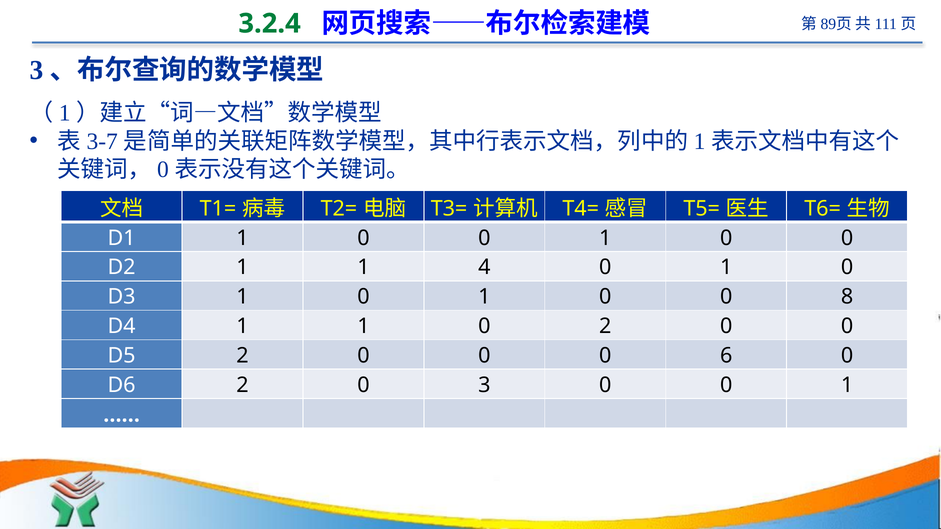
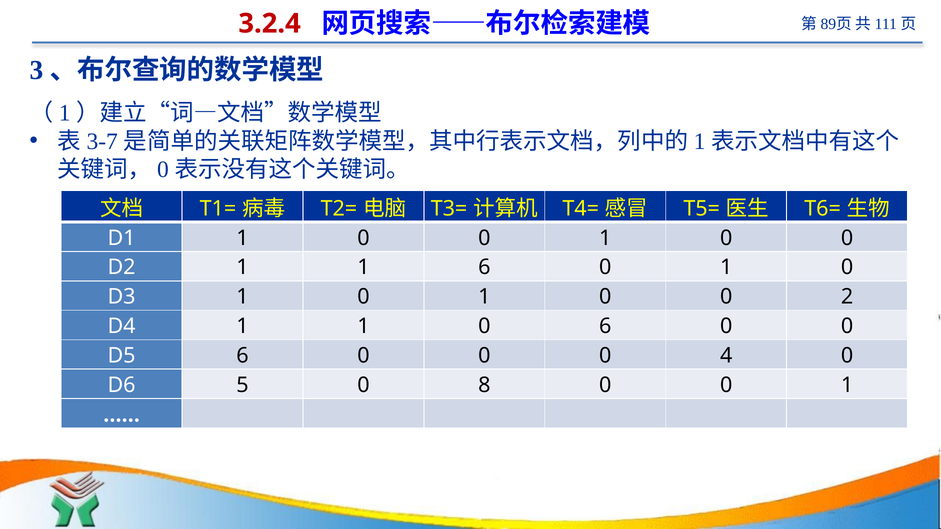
3.2.4 colour: green -> red (270, 24)
1 4: 4 -> 6 (484, 268)
8: 8 -> 2 (847, 297)
0 2: 2 -> 6 (605, 326)
D5 2: 2 -> 6 (243, 356)
6: 6 -> 4 (726, 356)
D6 2: 2 -> 5 (243, 385)
0 3: 3 -> 8 (484, 385)
